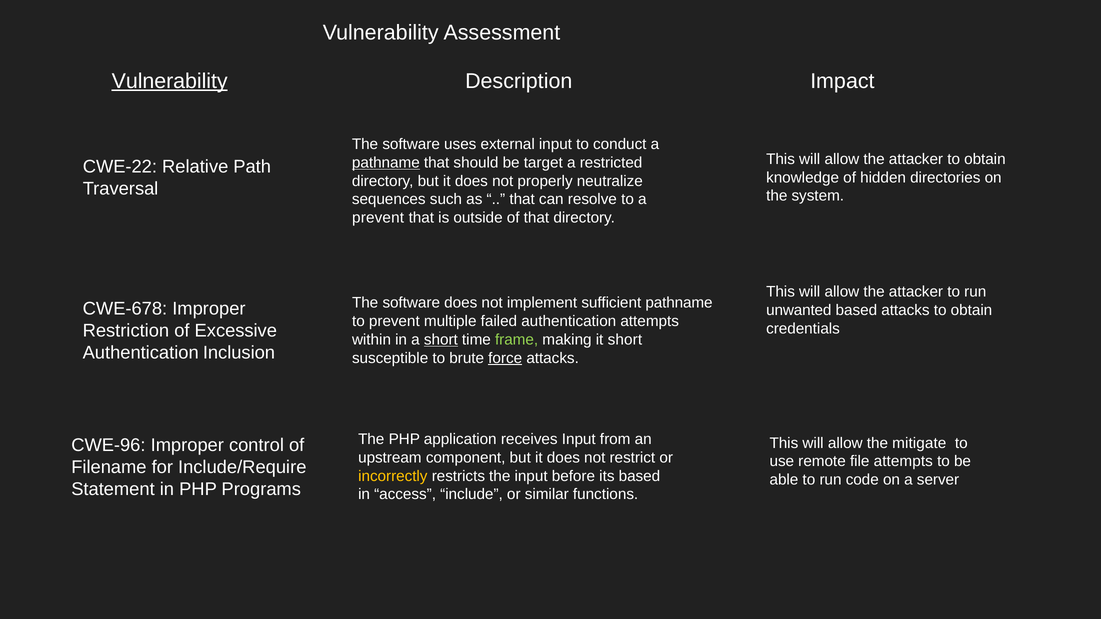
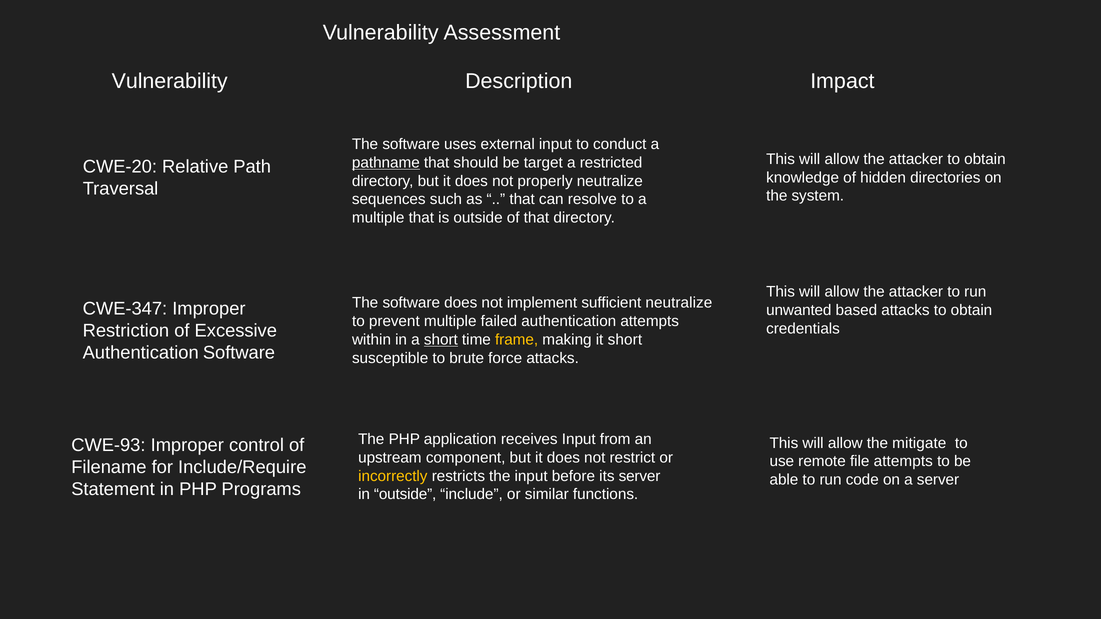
Vulnerability underline: present -> none (170, 81)
CWE-22: CWE-22 -> CWE-20 (120, 167)
prevent: prevent -> multiple (378, 218)
sufficient pathname: pathname -> neutralize (679, 303)
CWE-678: CWE-678 -> CWE-347 (125, 309)
frame colour: light green -> yellow (517, 340)
Authentication Inclusion: Inclusion -> Software (239, 353)
force underline: present -> none (505, 358)
CWE-96: CWE-96 -> CWE-93 (108, 445)
its based: based -> server (640, 476)
in access: access -> outside (405, 495)
